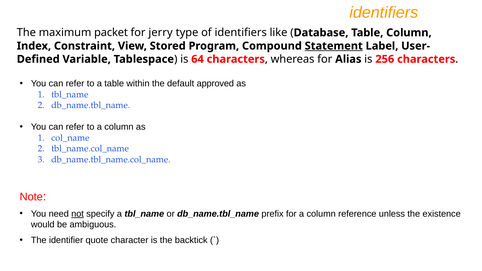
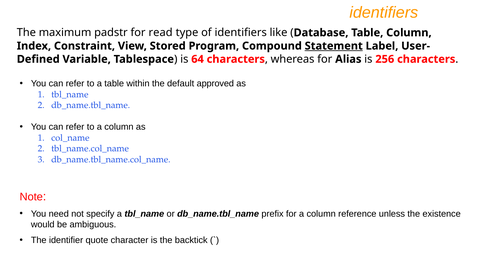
packet: packet -> padstr (111, 33)
jerry: jerry -> read (161, 33)
not underline: present -> none (78, 214)
